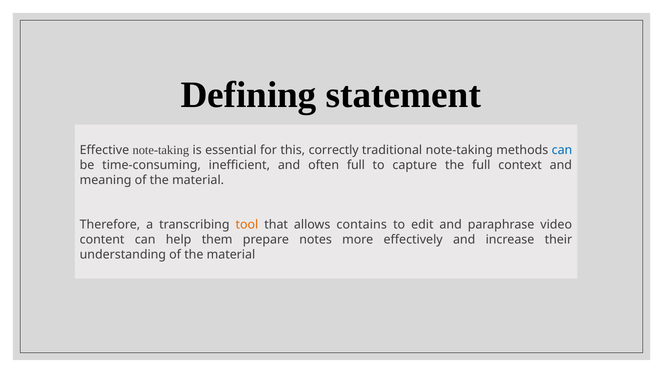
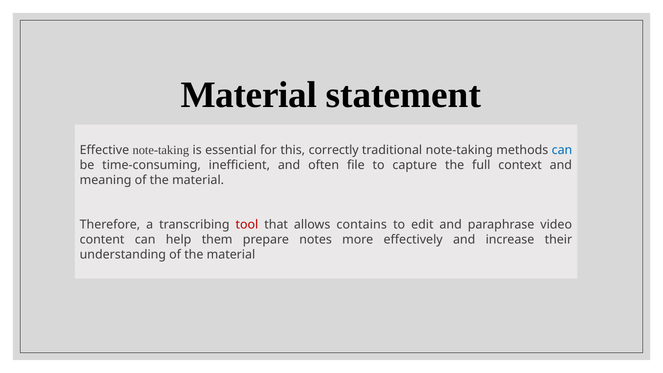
Defining: Defining -> Material (249, 95)
often full: full -> file (356, 165)
tool colour: orange -> red (247, 225)
